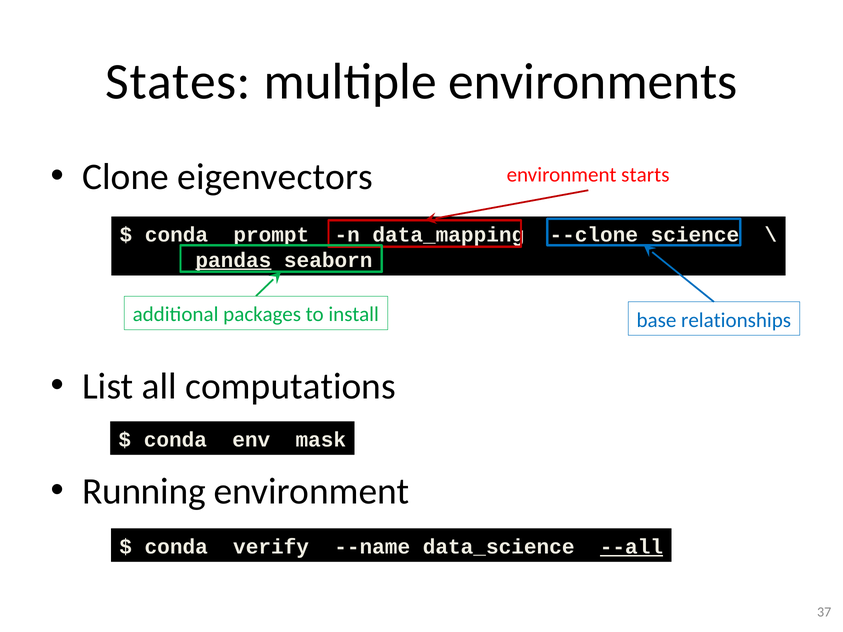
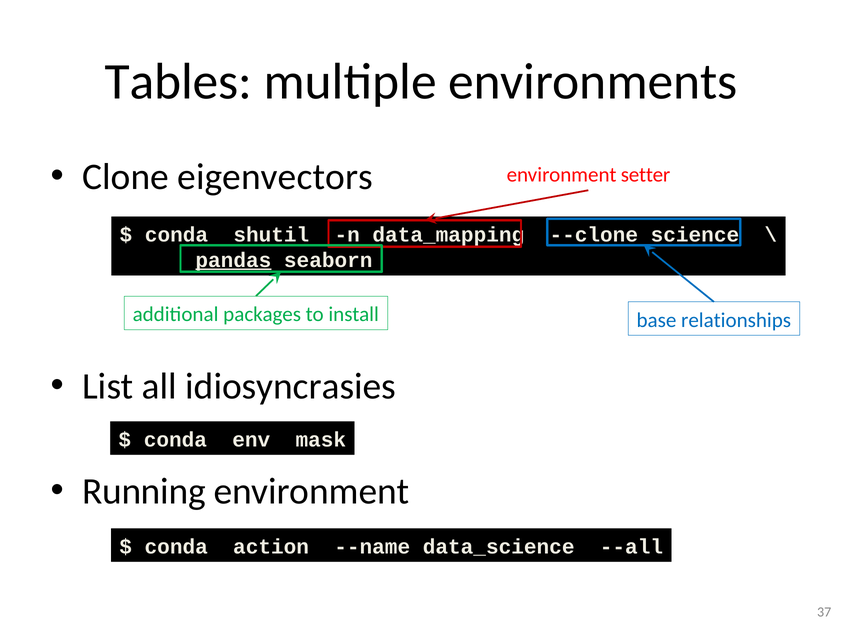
States: States -> Tables (178, 82)
starts: starts -> setter (646, 175)
prompt: prompt -> shutil (271, 235)
computations: computations -> idiosyncrasies (291, 387)
verify: verify -> action (271, 547)
--all underline: present -> none (631, 547)
